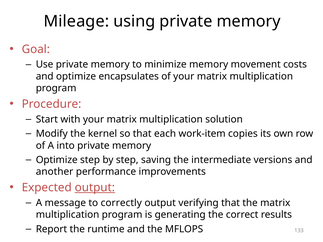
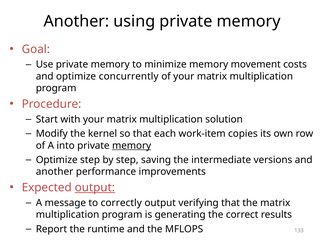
Mileage: Mileage -> Another (76, 21)
encapsulates: encapsulates -> concurrently (129, 76)
memory underline: none -> present (132, 146)
